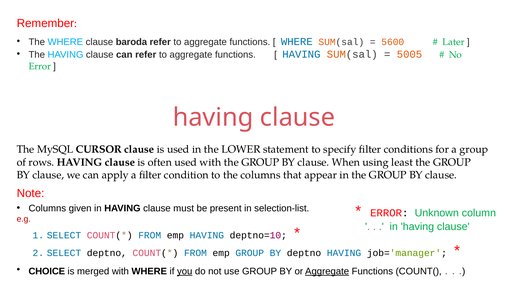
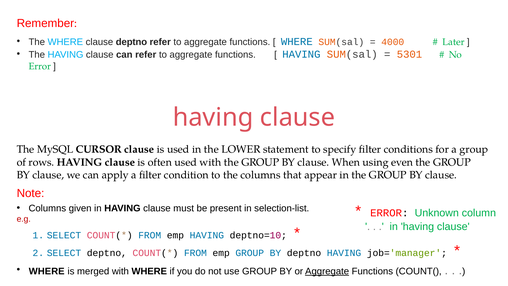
clause baroda: baroda -> deptno (131, 42)
5600: 5600 -> 4000 (393, 42)
5005: 5005 -> 5301 (409, 54)
least: least -> even (402, 162)
CHOICE: CHOICE -> WHERE (47, 271)
you underline: present -> none (185, 271)
